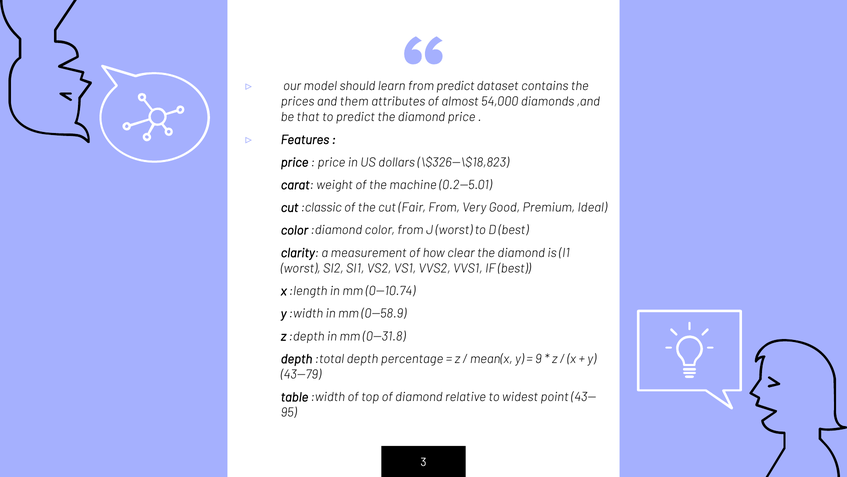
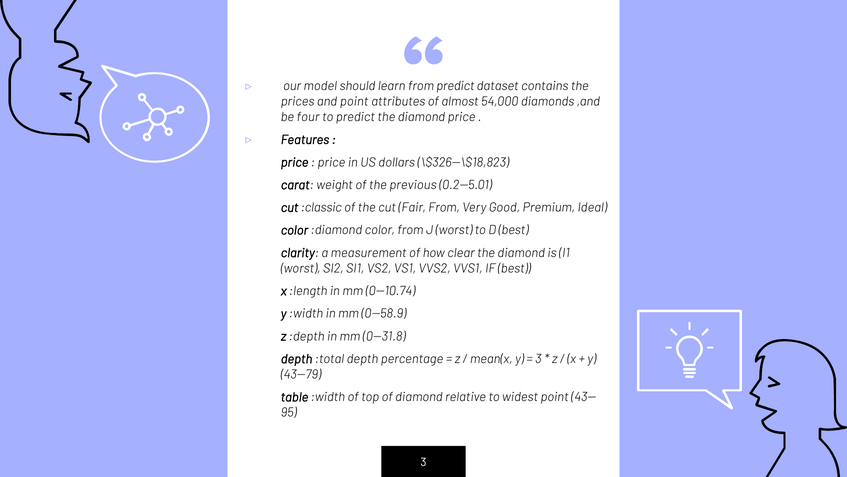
and them: them -> point (354, 101)
that: that -> four (308, 117)
machine: machine -> previous (413, 185)
9: 9 -> 3 (538, 359)
